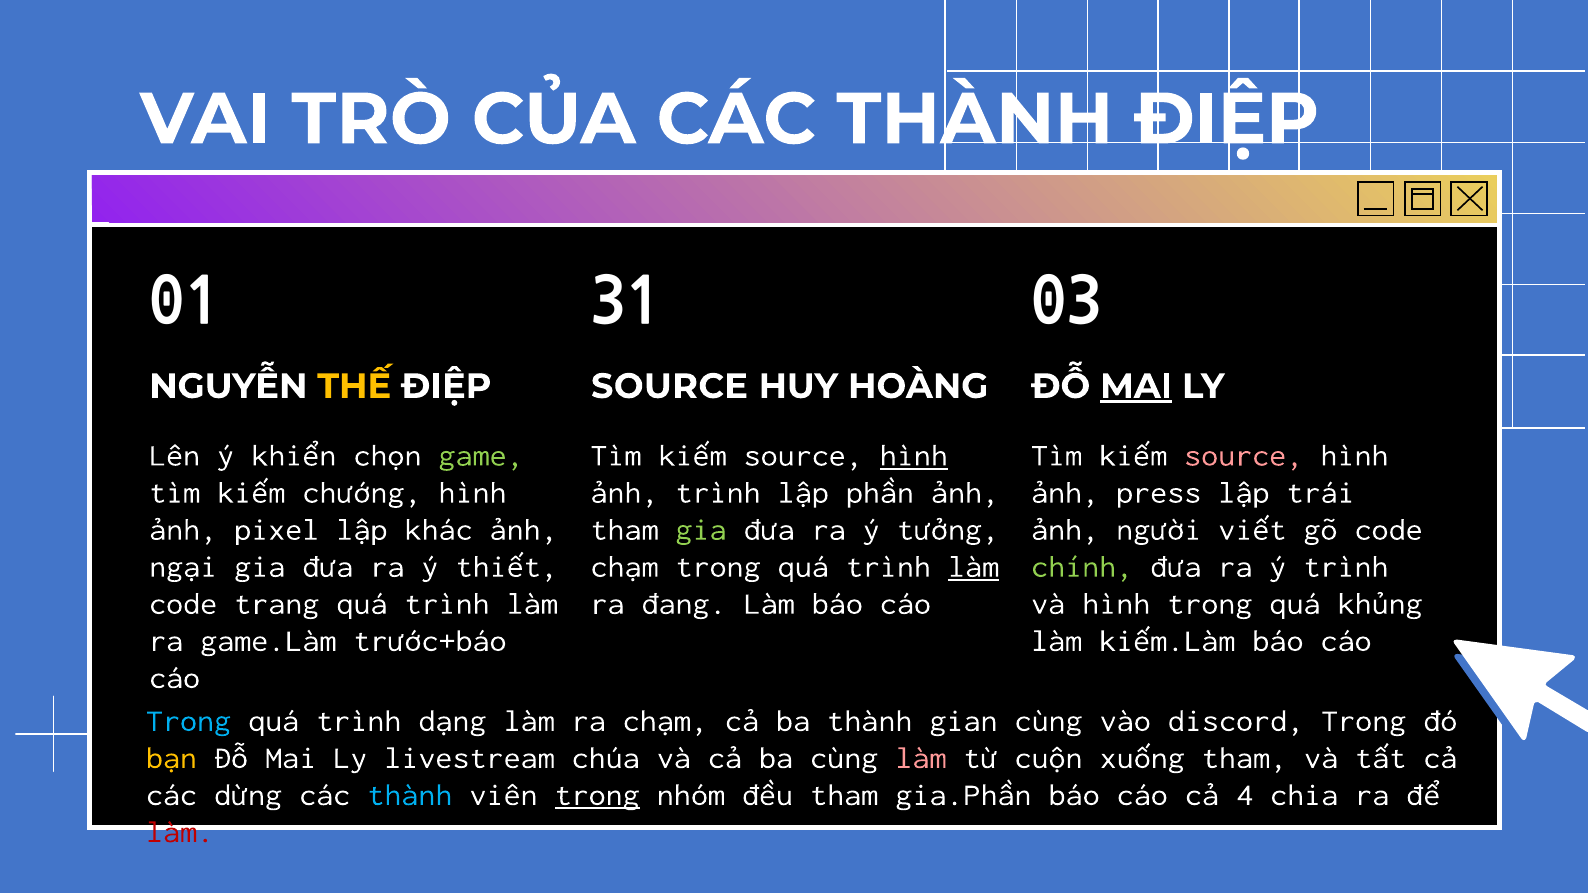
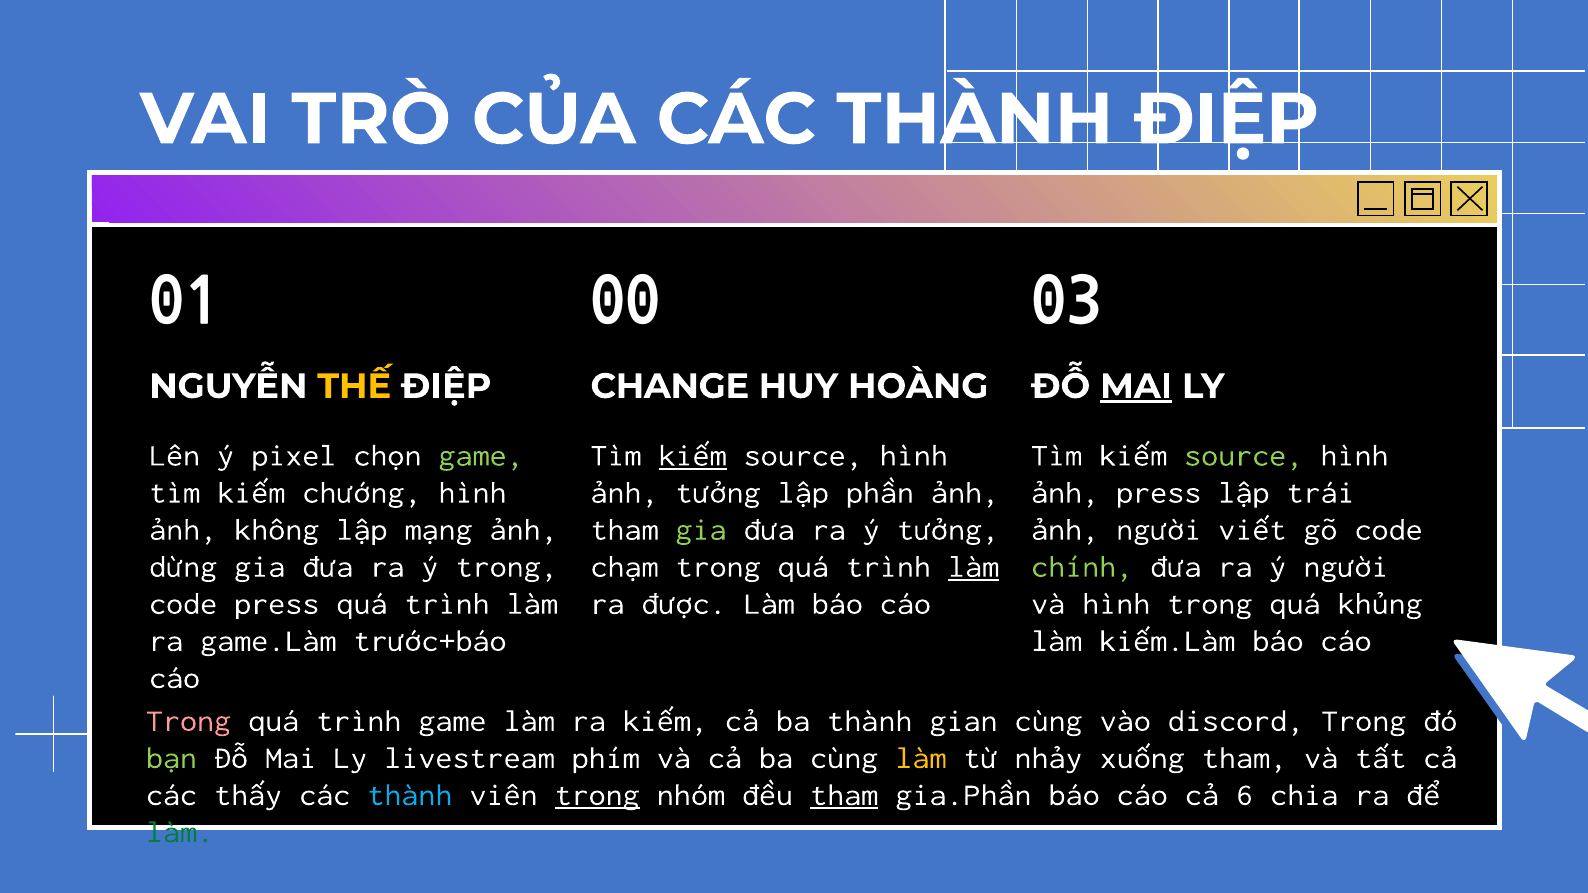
31: 31 -> 00 (626, 298)
ĐIỆP SOURCE: SOURCE -> CHANGE (670, 386)
khiển: khiển -> pixel (294, 455)
kiếm underline: none -> present (693, 455)
hình underline: present -> none (914, 455)
source colour: pink -> light green (1244, 455)
ảnh trình: trình -> tưởng (718, 493)
pixel: pixel -> không (277, 530)
khác: khác -> mạng (439, 530)
ngại: ngại -> dừng (183, 567)
ý thiết: thiết -> trong (507, 567)
ý trình: trình -> người (1346, 567)
code trang: trang -> press (277, 604)
đang: đang -> được (684, 604)
Trong colour: light blue -> pink (189, 721)
trình dạng: dạng -> game (452, 721)
ra chạm: chạm -> kiếm (665, 721)
bạn colour: yellow -> light green (172, 758)
chúa: chúa -> phím (606, 758)
làm colour: pink -> yellow (921, 758)
cuộn: cuộn -> nhảy (1049, 758)
dừng: dừng -> thấy (248, 795)
tham underline: none -> present (844, 795)
4: 4 -> 6 (1245, 795)
làm colour: red -> green (180, 832)
